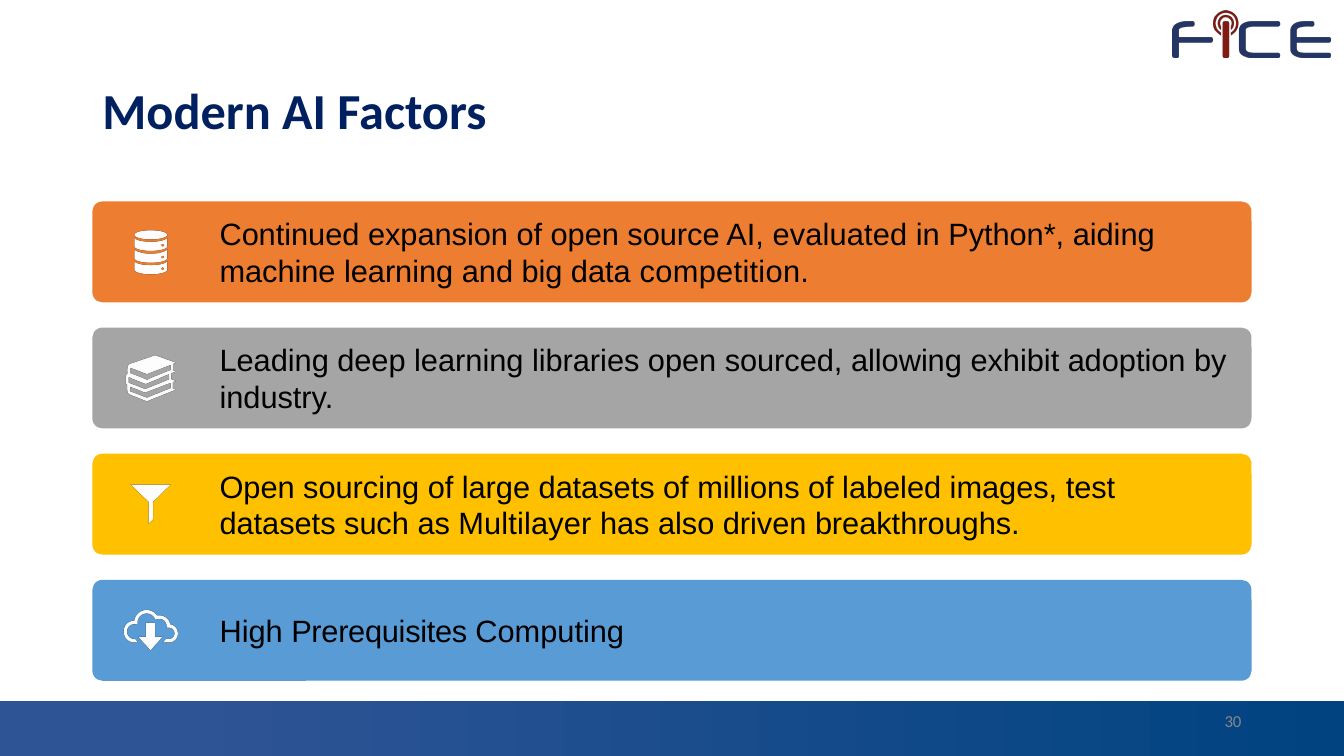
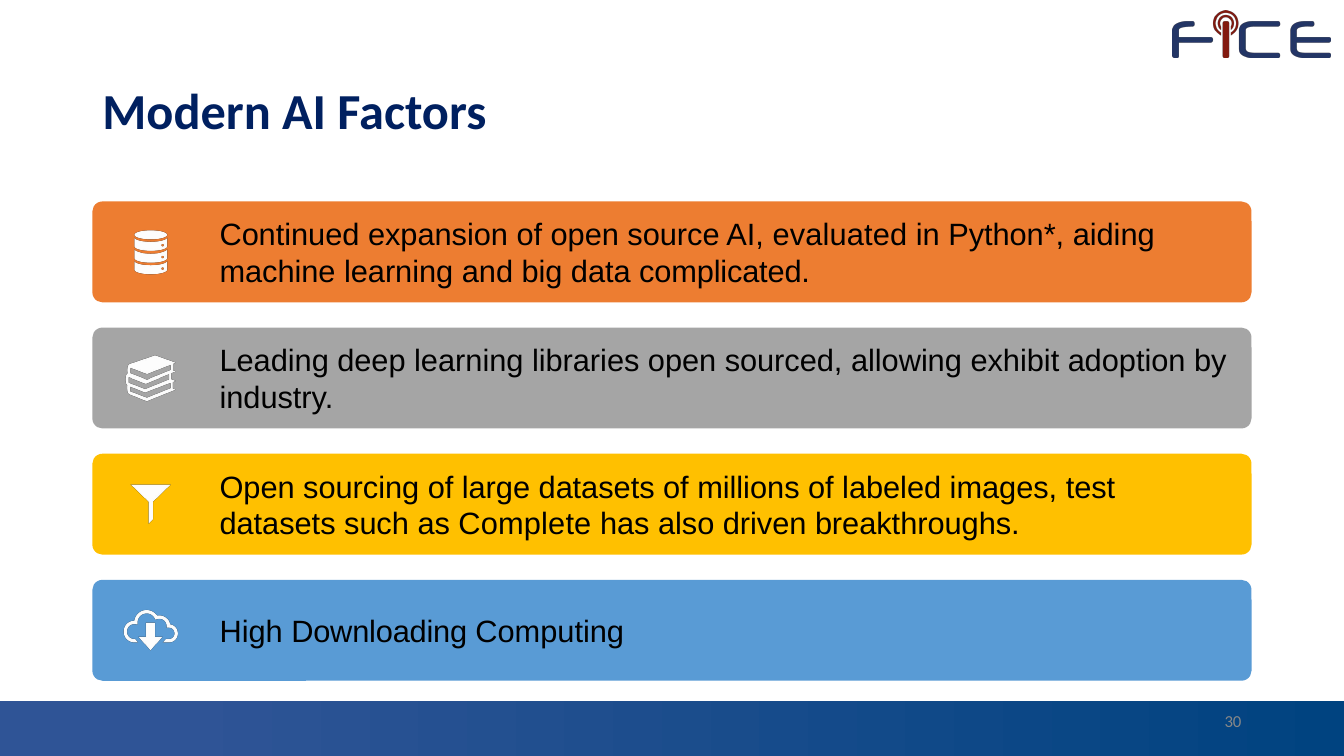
competition: competition -> complicated (725, 273)
Multilayer: Multilayer -> Complete (525, 525)
Prerequisites: Prerequisites -> Downloading (379, 632)
